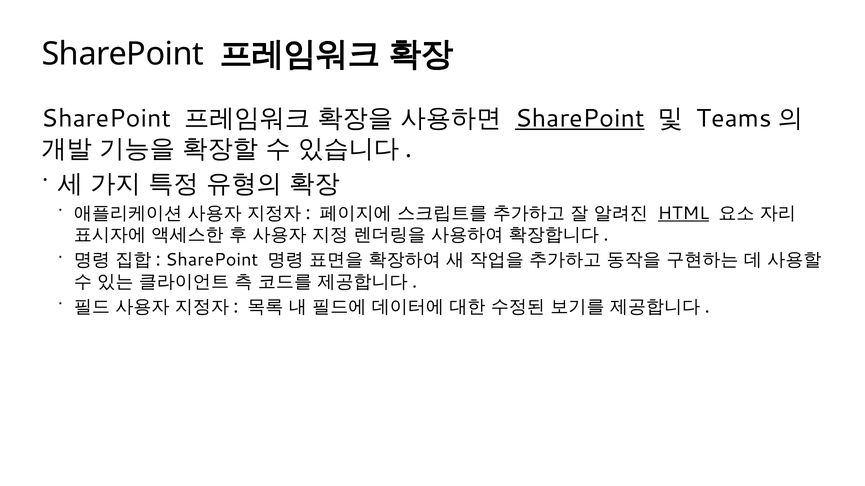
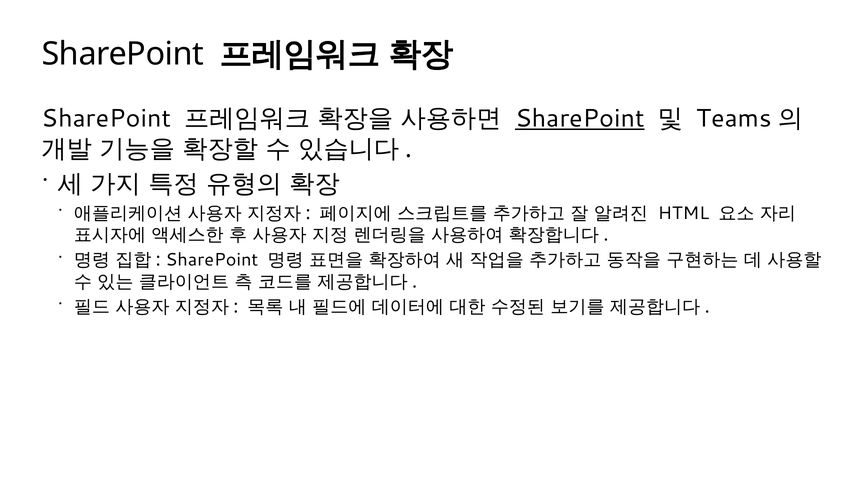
HTML underline: present -> none (684, 213)
